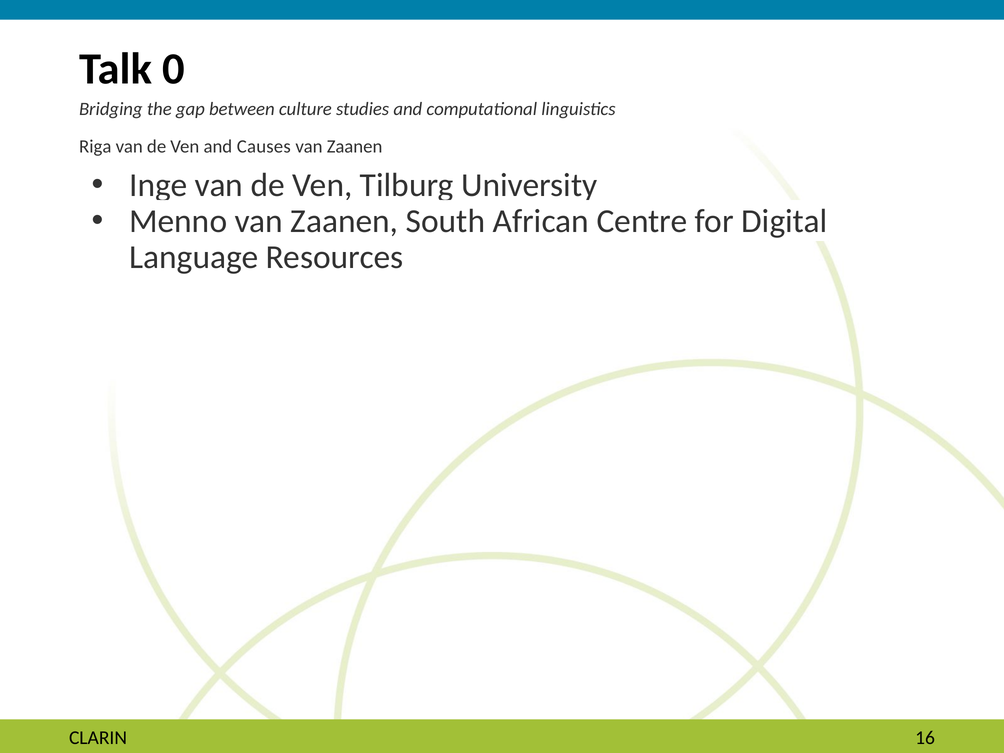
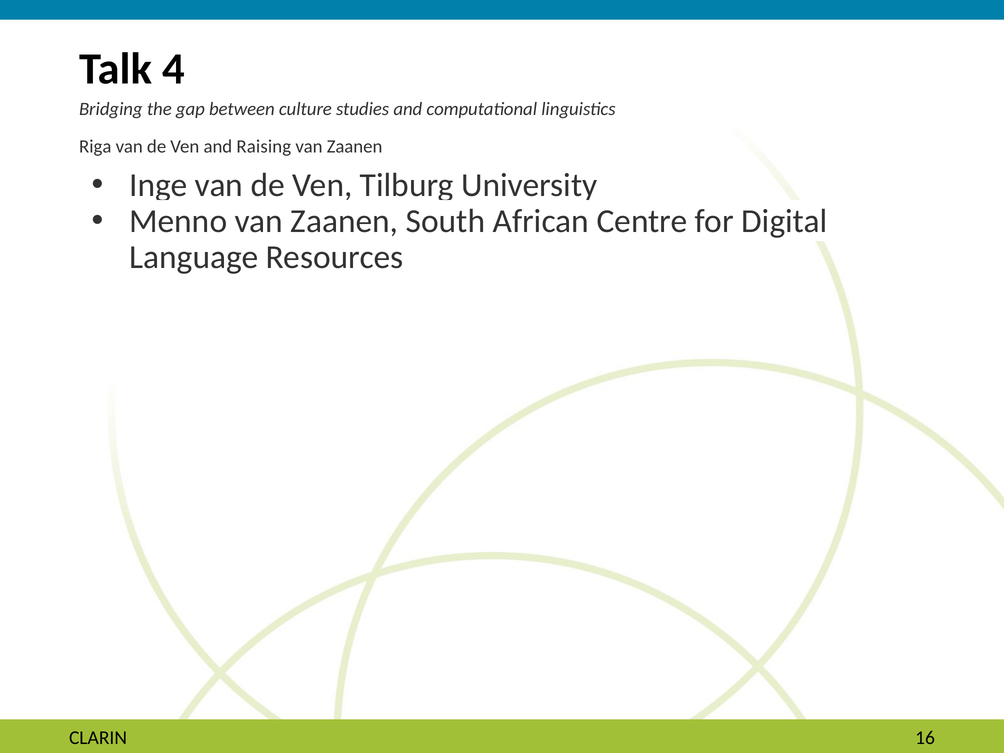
0: 0 -> 4 (173, 69)
Causes: Causes -> Raising (264, 146)
